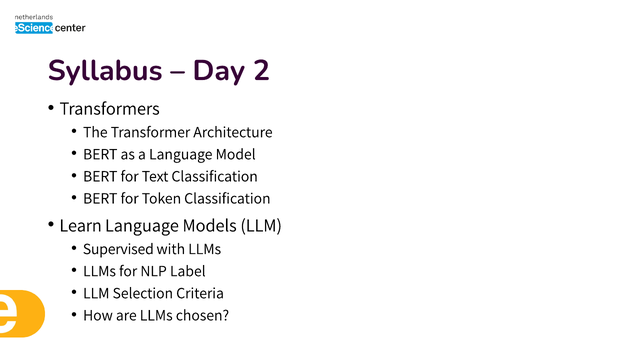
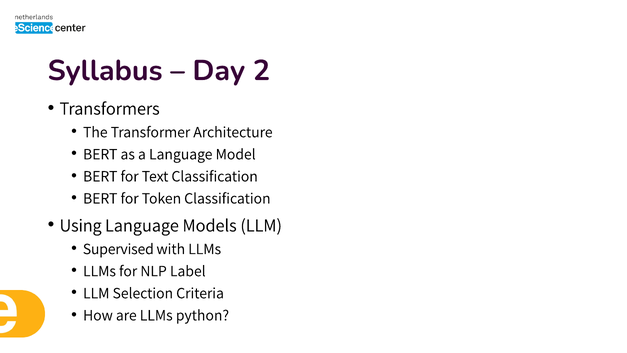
Learn: Learn -> Using (81, 225)
chosen: chosen -> python (202, 315)
